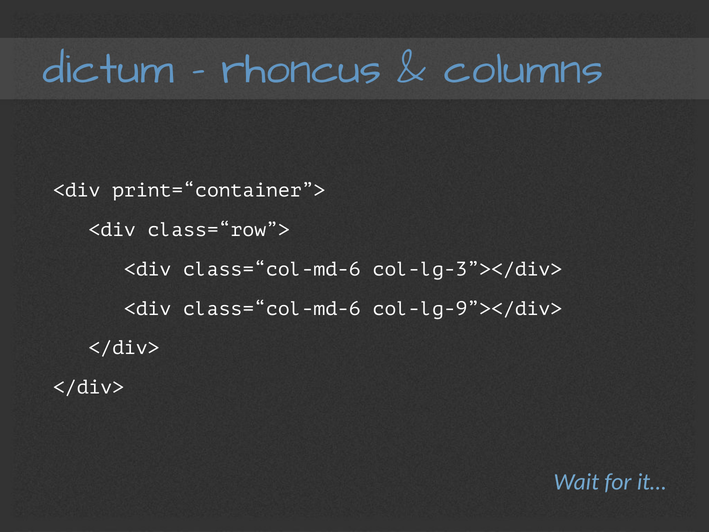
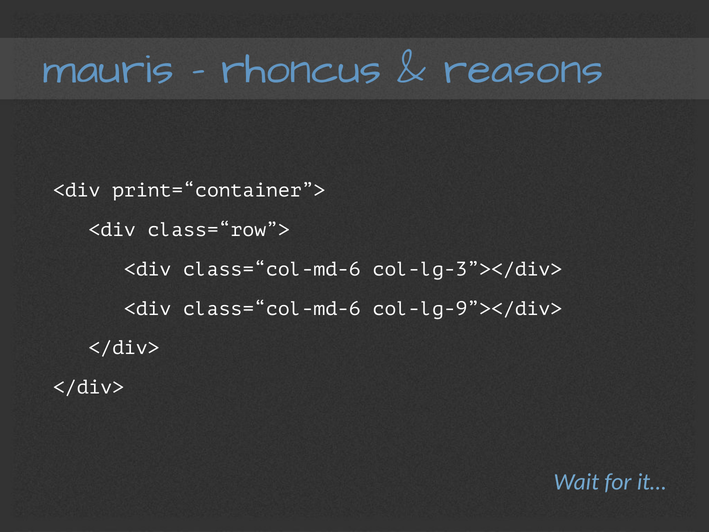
dictum: dictum -> mauris (108, 69)
columns: columns -> reasons (524, 69)
